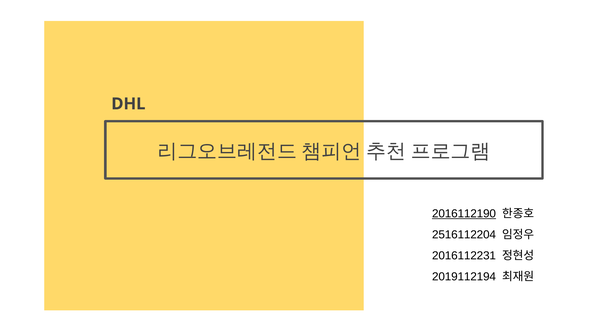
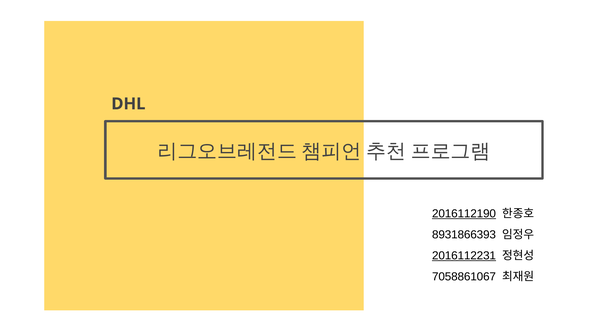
2516112204: 2516112204 -> 8931866393 (464, 235)
2016112231 underline: none -> present (464, 256)
2019112194: 2019112194 -> 7058861067 (464, 277)
